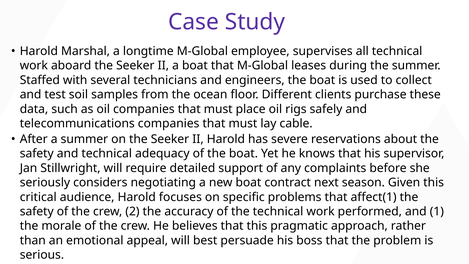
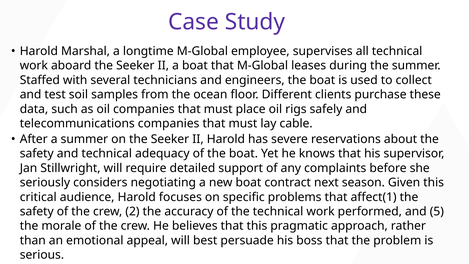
1: 1 -> 5 (437, 211)
